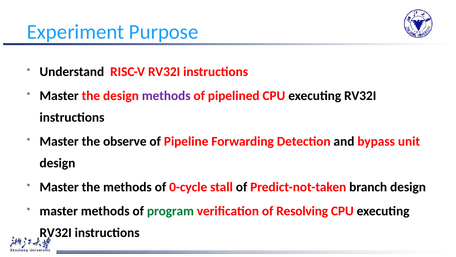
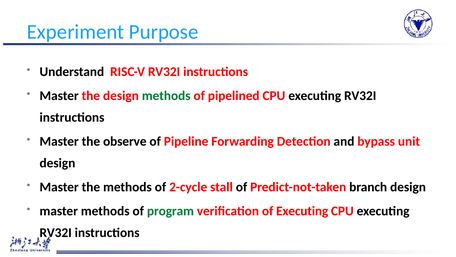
methods colour: purple -> green (166, 96)
0-cycle: 0-cycle -> 2-cycle (188, 187)
of Resolving: Resolving -> Executing (302, 211)
